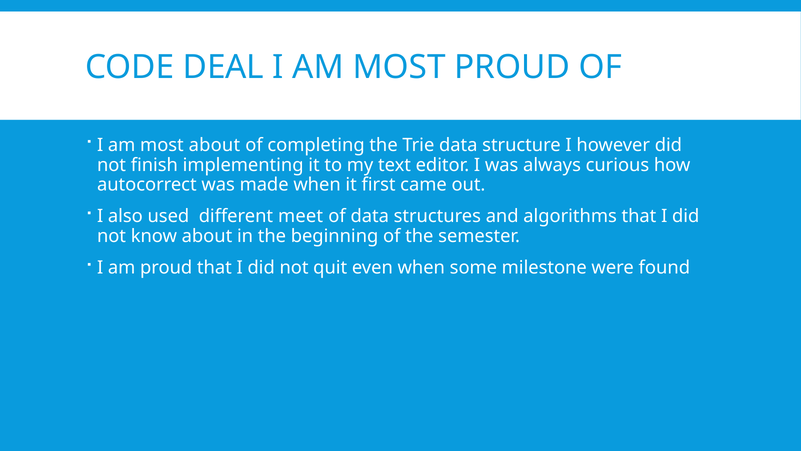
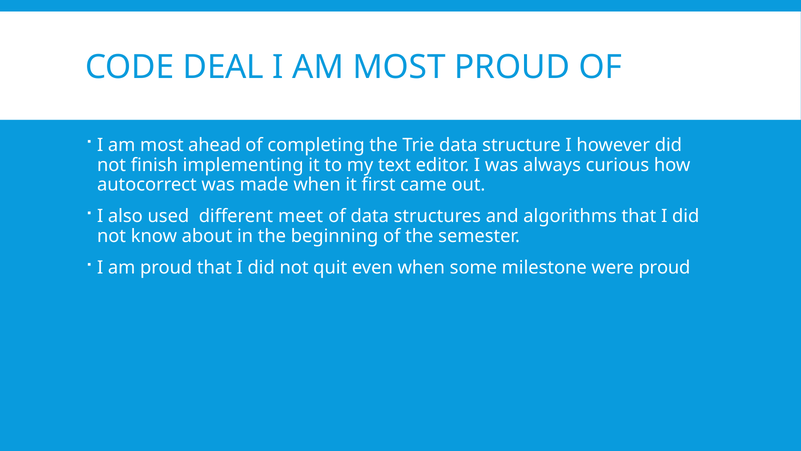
most about: about -> ahead (215, 145)
were found: found -> proud (664, 267)
